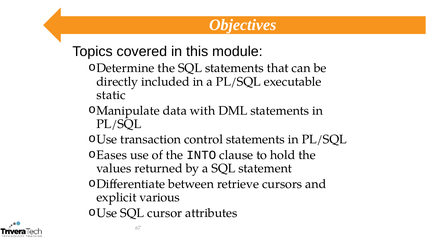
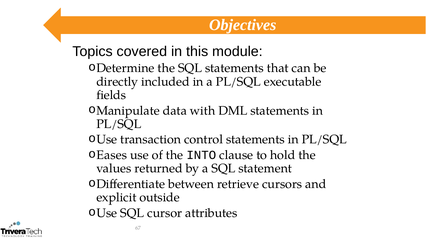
static: static -> fields (111, 95)
various: various -> outside (160, 198)
